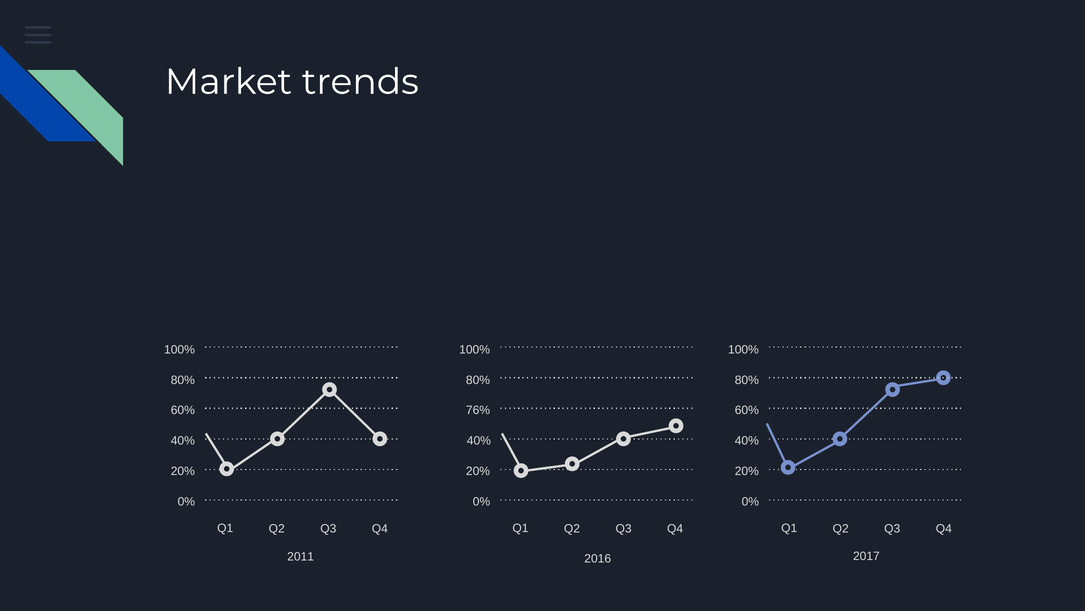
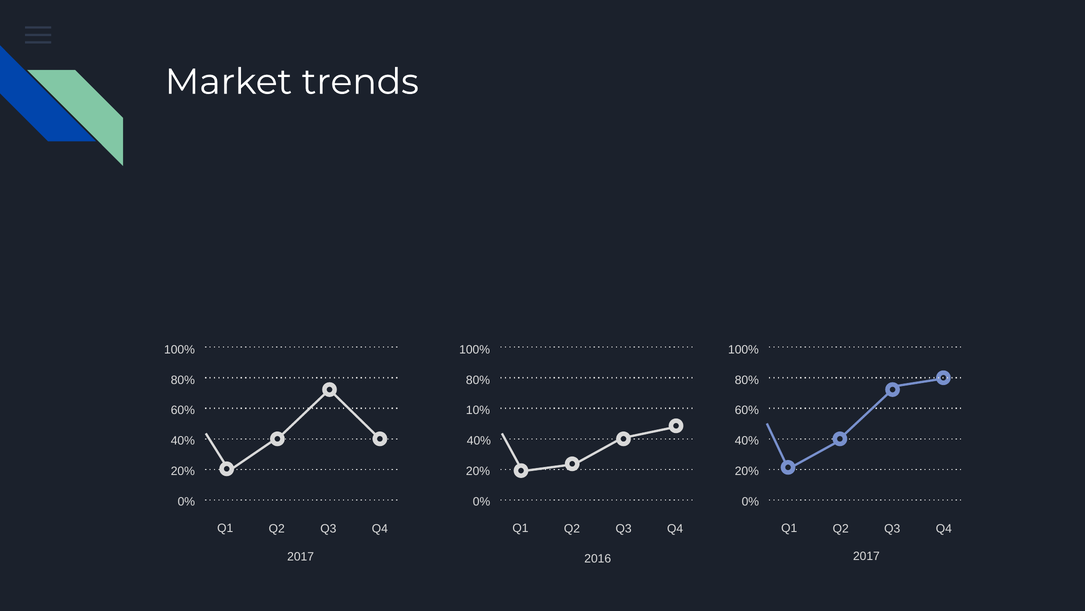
76%: 76% -> 10% (478, 410)
2011: 2011 -> 2017 (301, 556)
